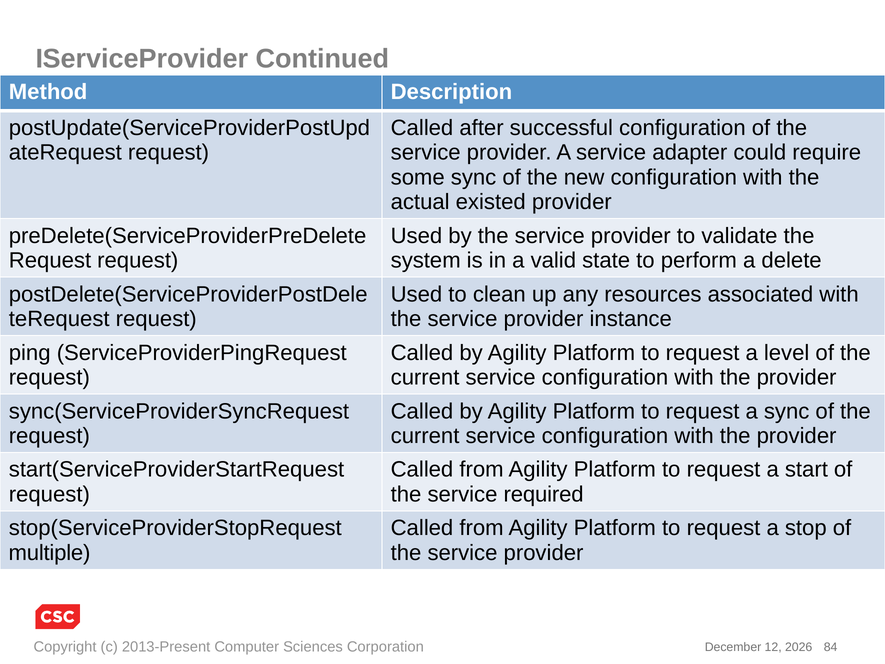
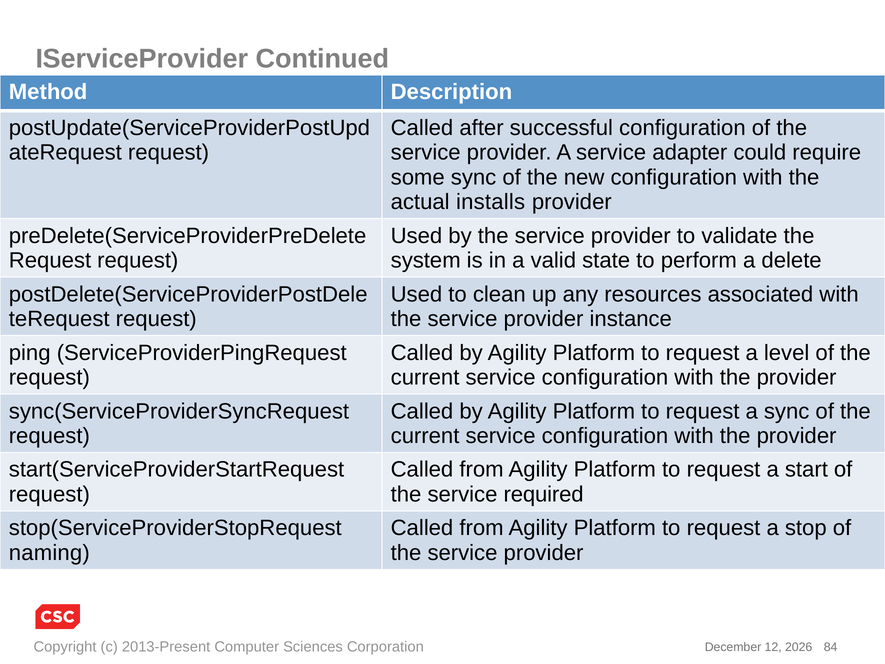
existed: existed -> installs (491, 202)
multiple: multiple -> naming (49, 553)
